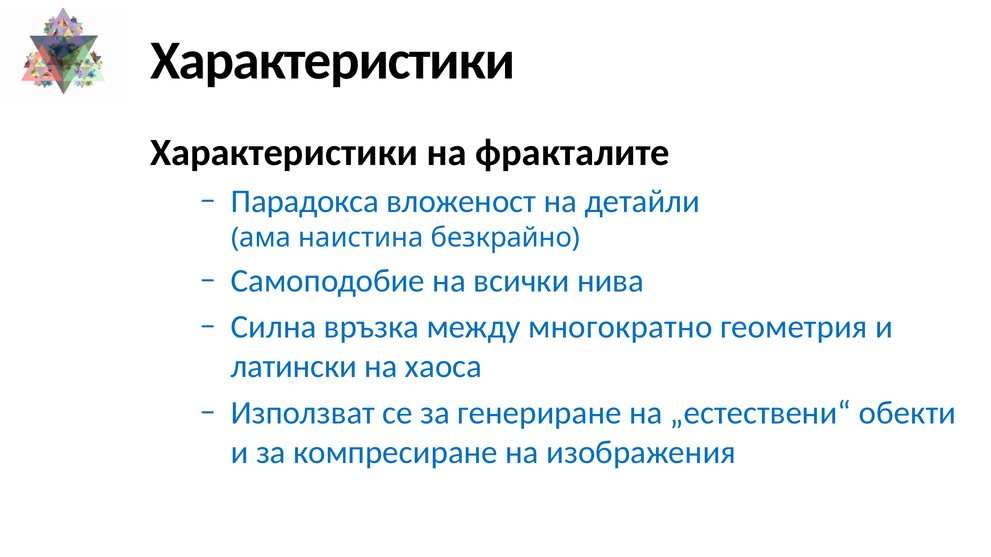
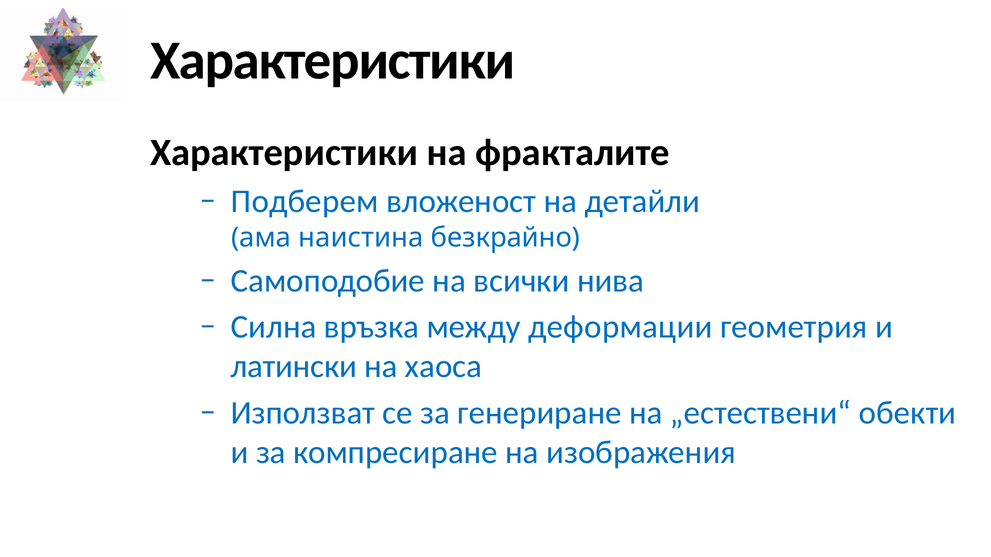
Парадокса: Парадокса -> Подберем (305, 202)
многократно: многократно -> деформации (620, 327)
